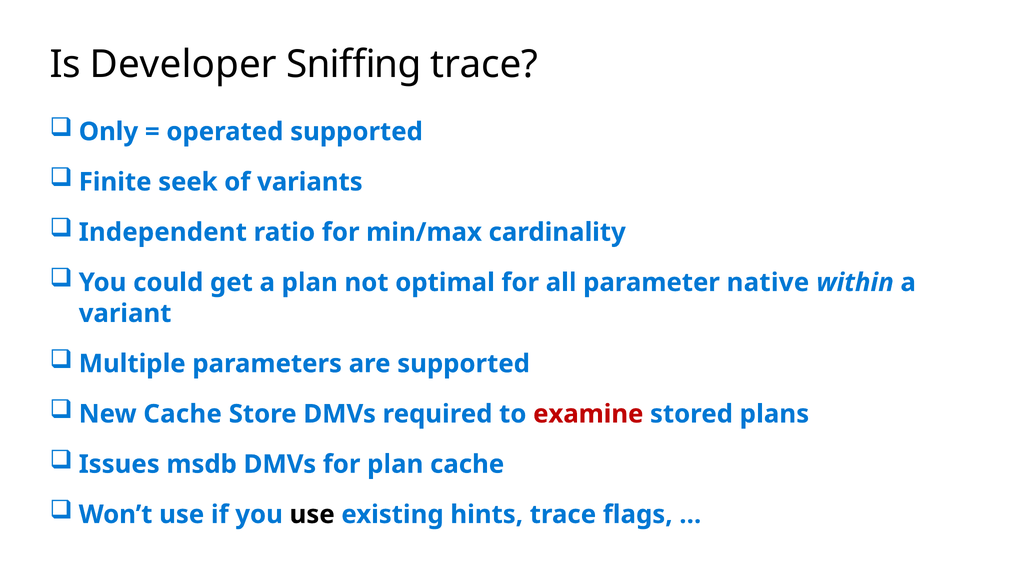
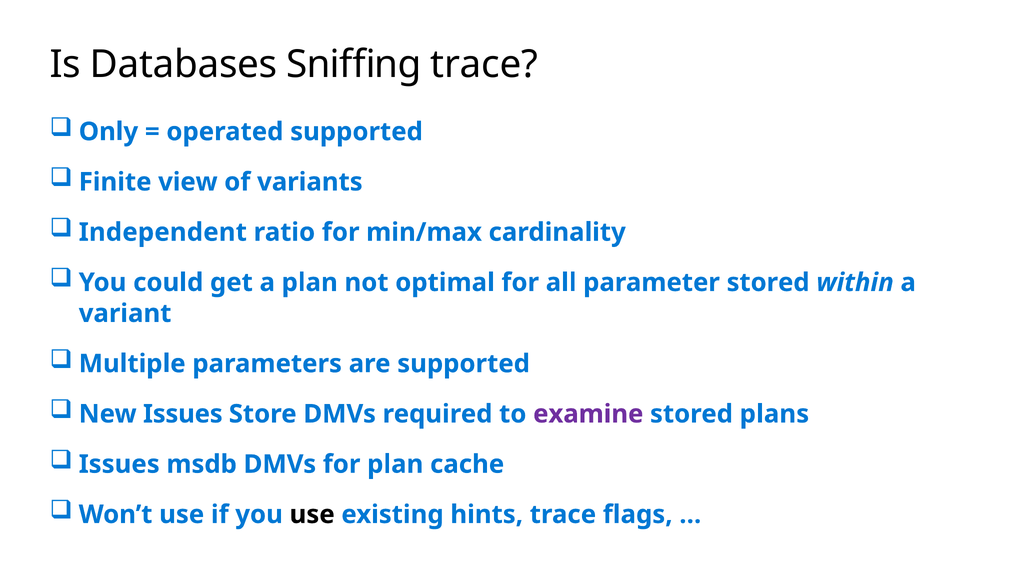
Developer: Developer -> Databases (184, 65)
seek: seek -> view (188, 182)
parameter native: native -> stored (768, 282)
New Cache: Cache -> Issues (183, 414)
examine colour: red -> purple (588, 414)
